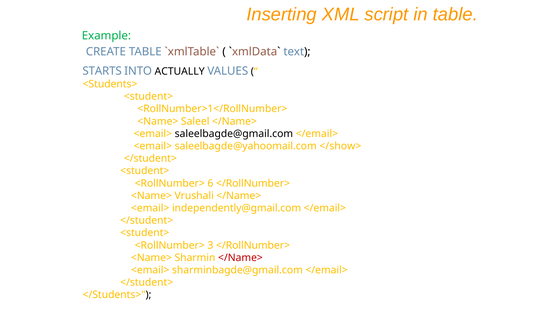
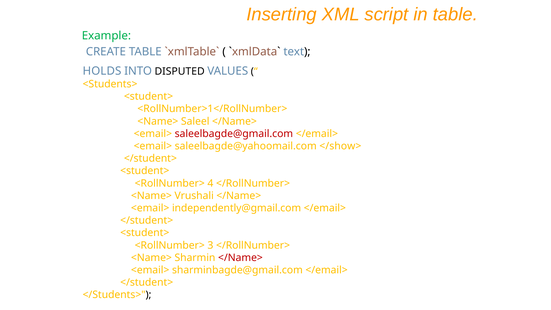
STARTS: STARTS -> HOLDS (102, 71)
ACTUALLY: ACTUALLY -> DISPUTED (180, 71)
saleelbagde@gmail.com colour: black -> red (234, 134)
6: 6 -> 4 (210, 183)
